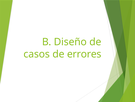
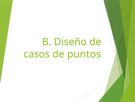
errores: errores -> puntos (84, 54)
